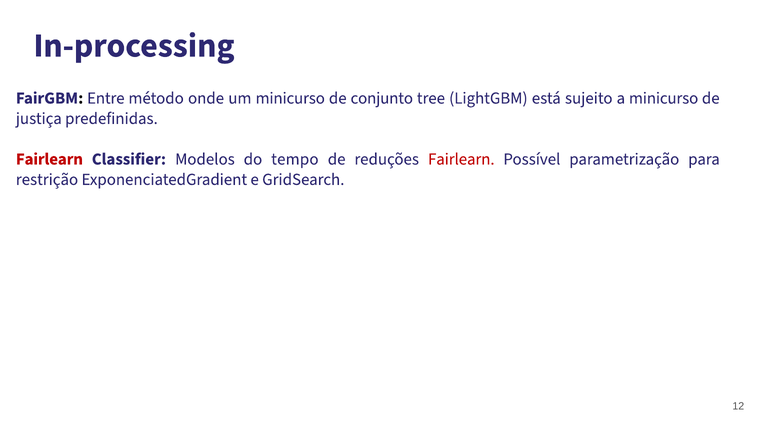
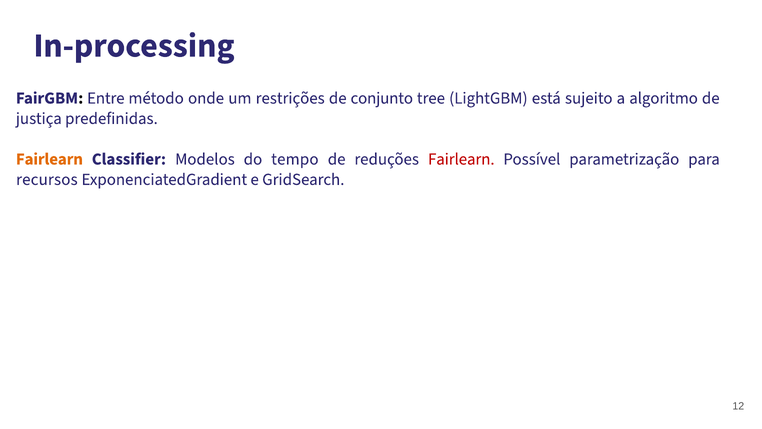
um minicurso: minicurso -> restrições (290, 98)
a minicurso: minicurso -> algoritmo (664, 98)
Fairlearn colour: red -> orange (49, 159)
restrição: restrição -> recursos (47, 179)
